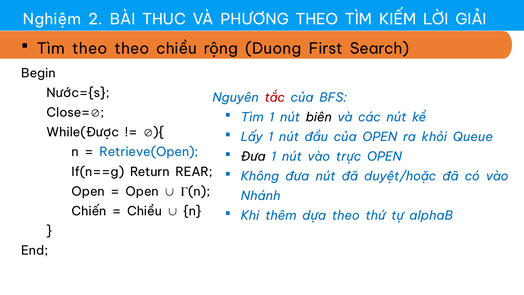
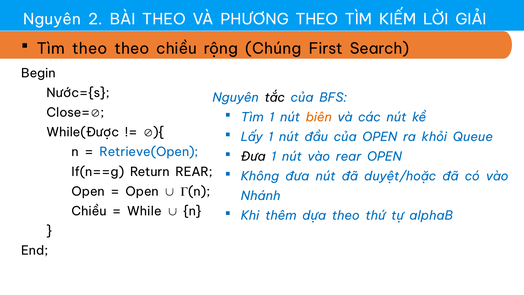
Nghiệm: Nghiệm -> Nguyên (52, 19)
BÀI THUC: THUC -> THEO (164, 19)
Duong: Duong -> Chúng (273, 49)
tắc colour: red -> black (275, 98)
biên colour: black -> orange (319, 117)
vào trực: trực -> rear (349, 157)
Chiến: Chiến -> Chiều (89, 211)
Chiều: Chiều -> While (144, 211)
